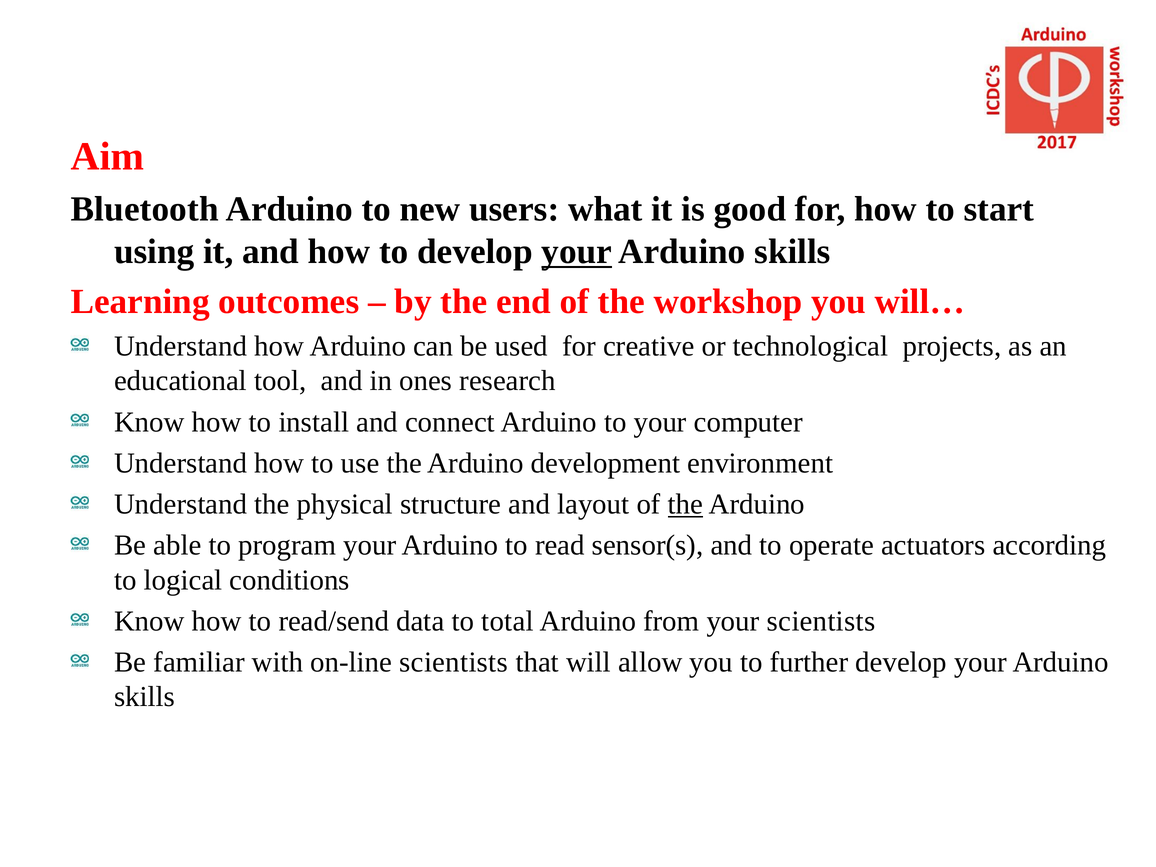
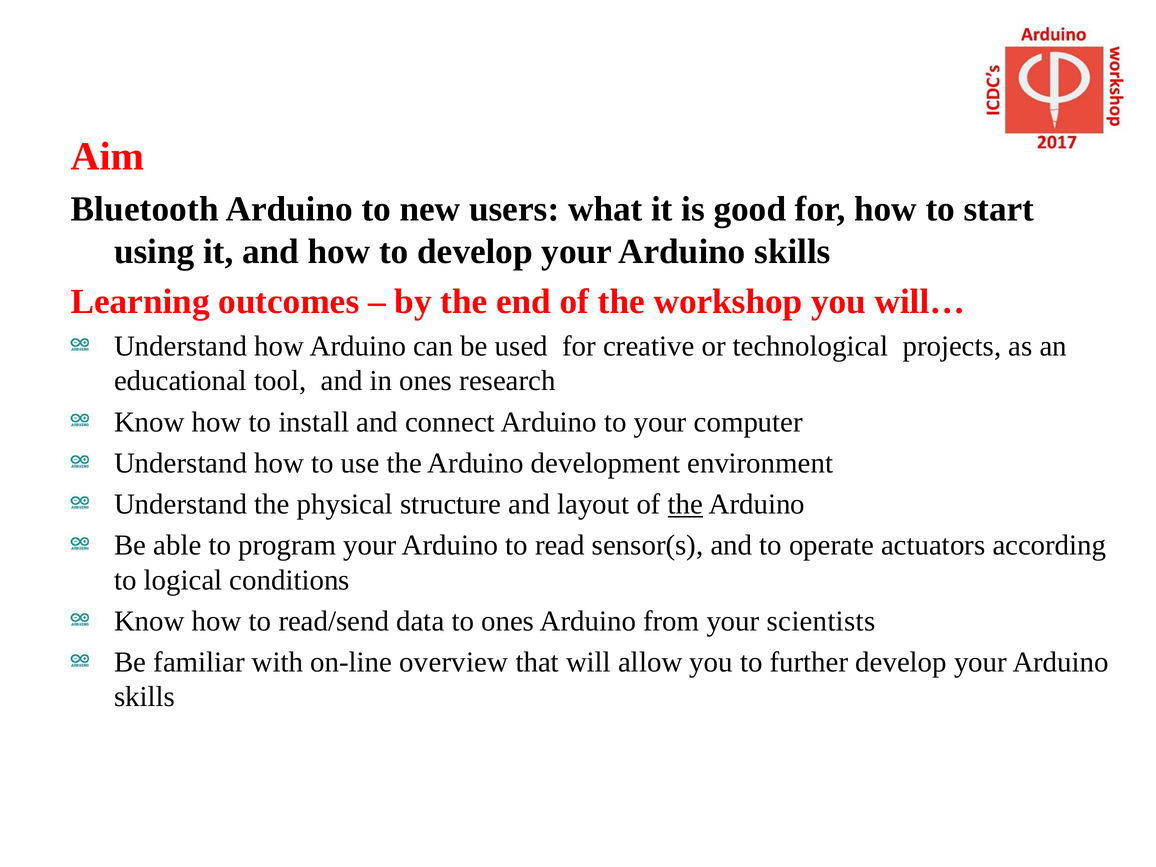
your underline: present -> none (577, 252)
to total: total -> ones (508, 621)
on-line scientists: scientists -> overview (454, 662)
